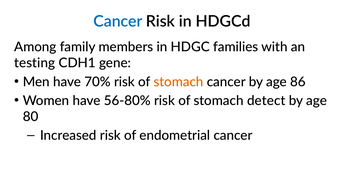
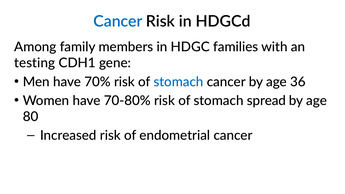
stomach colour: orange -> blue (178, 82)
86: 86 -> 36 (298, 82)
56-80%: 56-80% -> 70-80% (127, 101)
detect: detect -> spread (266, 101)
